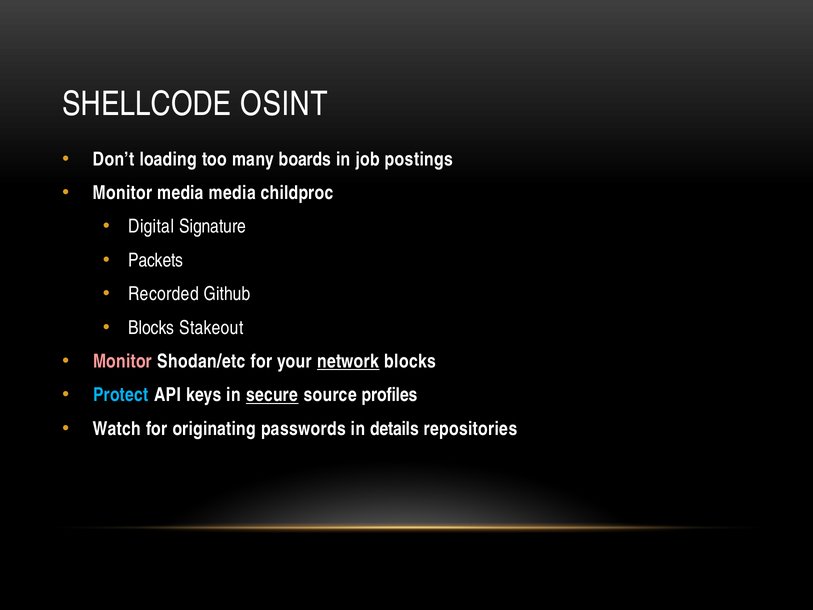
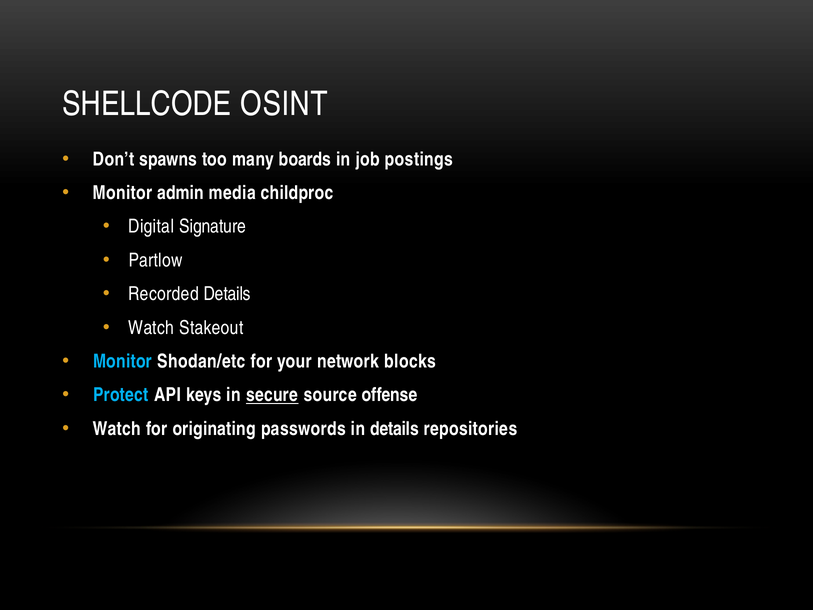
loading: loading -> spawns (168, 159)
Monitor media: media -> admin (181, 193)
Packets: Packets -> Partlow (156, 260)
Recorded Github: Github -> Details (227, 294)
Blocks: Blocks -> Watch (151, 328)
Monitor colour: pink -> light blue (123, 361)
network underline: present -> none (348, 361)
profiles: profiles -> offense (390, 395)
